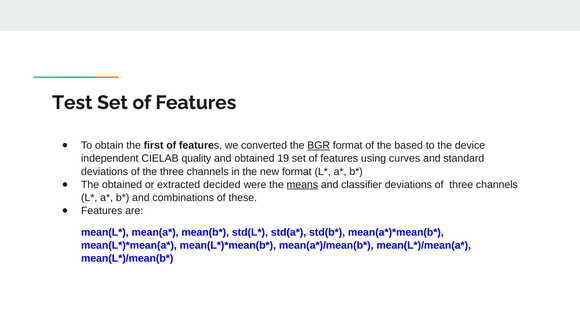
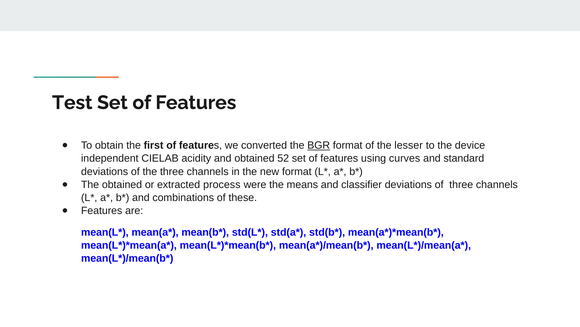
based: based -> lesser (409, 145)
quality: quality -> acidity (196, 158)
19: 19 -> 52 (283, 158)
decided: decided -> process (222, 184)
means underline: present -> none (302, 184)
